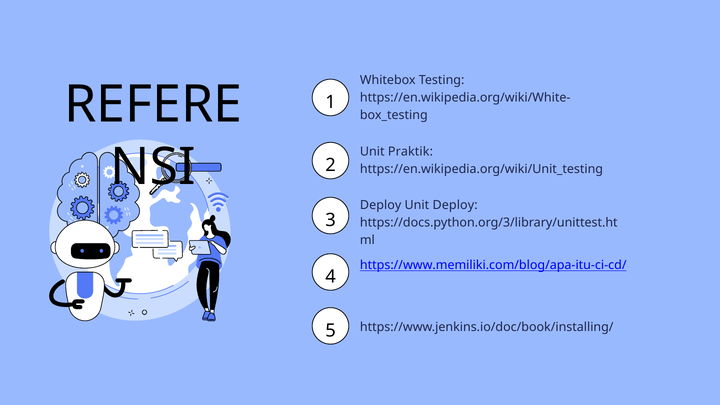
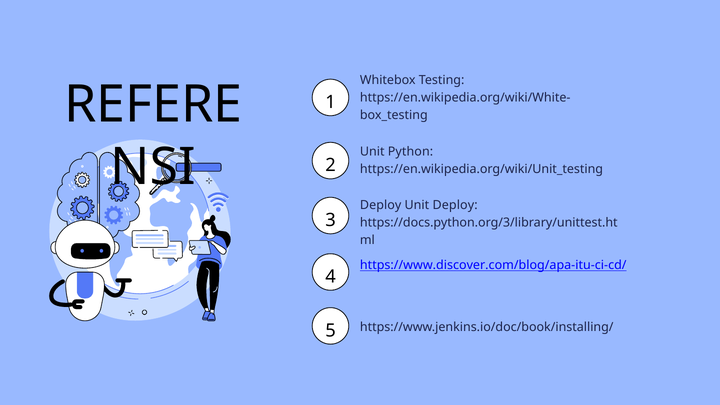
Praktik: Praktik -> Python (410, 152)
https://www.memiliki.com/blog/apa-itu-ci-cd/: https://www.memiliki.com/blog/apa-itu-ci-cd/ -> https://www.discover.com/blog/apa-itu-ci-cd/ (493, 265)
